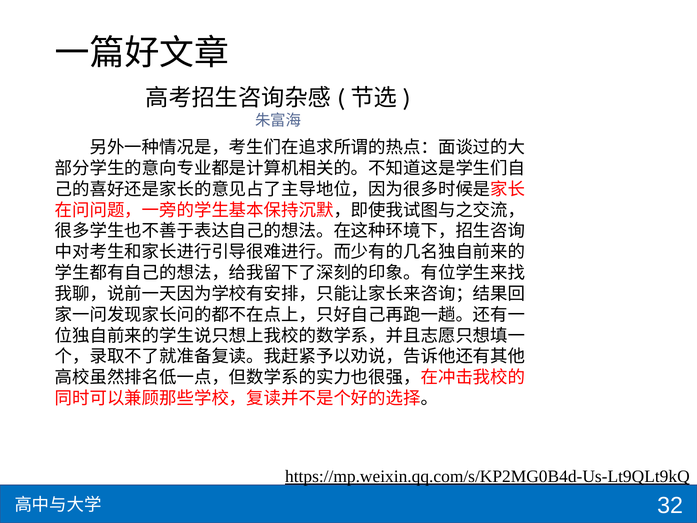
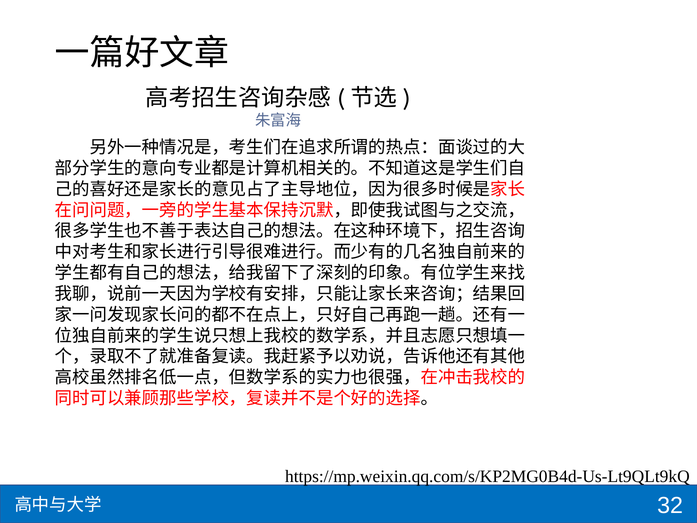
https://mp.weixin.qq.com/s/KP2MG0B4d-Us-Lt9QLt9kQ underline: present -> none (487, 476)
